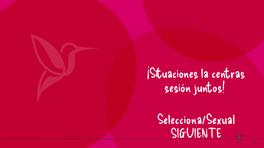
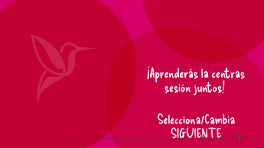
¡Situaciones: ¡Situaciones -> ¡Aprenderás (173, 74)
Selecciona/Sexual: Selecciona/Sexual -> Selecciona/Cambia (196, 120)
